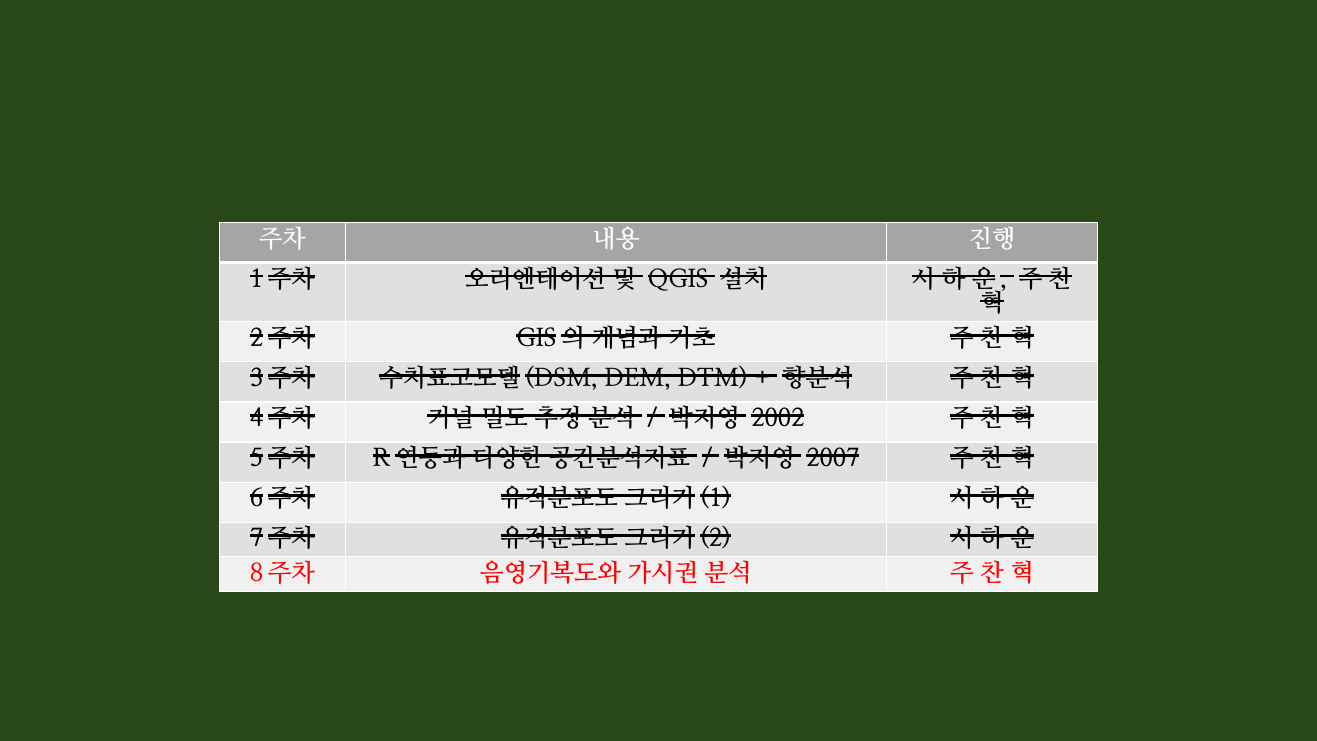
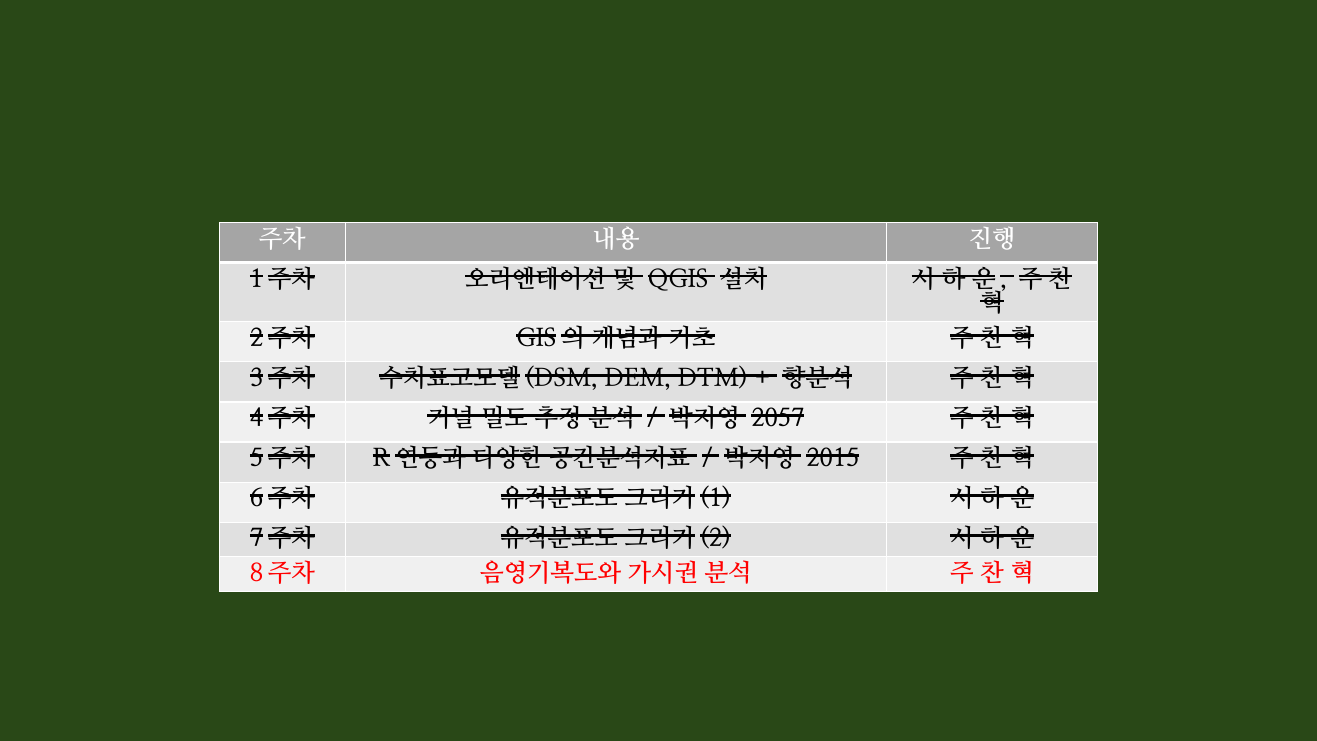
2002: 2002 -> 2057 (778, 418)
2007: 2007 -> 2015 (833, 458)
